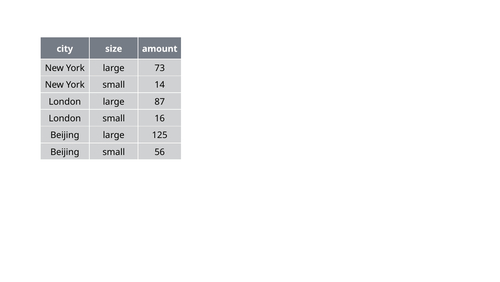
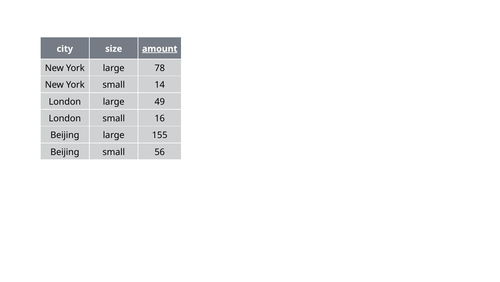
amount underline: none -> present (160, 49)
73: 73 -> 78 (160, 68)
87: 87 -> 49 (160, 102)
125: 125 -> 155 (160, 135)
